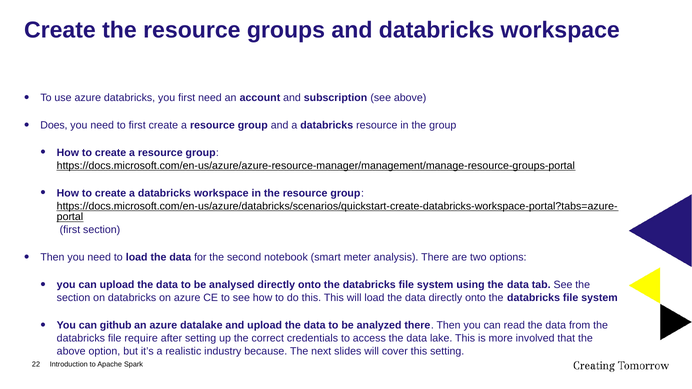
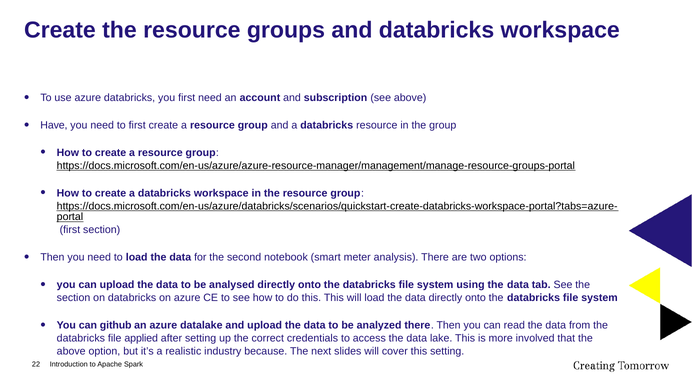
Does: Does -> Have (54, 125)
require: require -> applied (141, 339)
